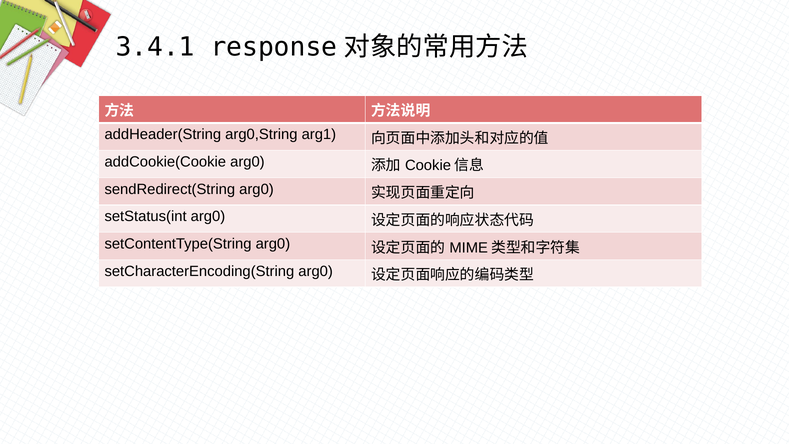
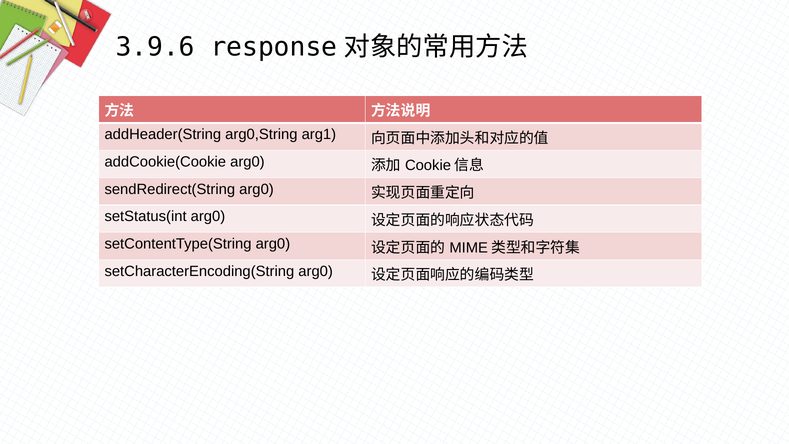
3.4.1: 3.4.1 -> 3.9.6 (155, 47)
